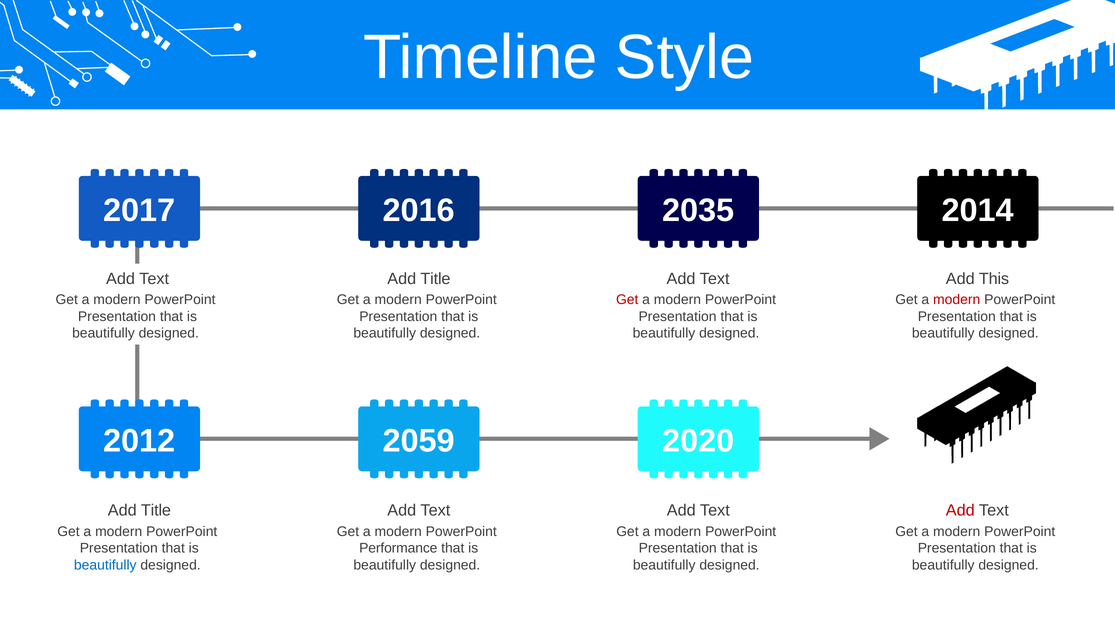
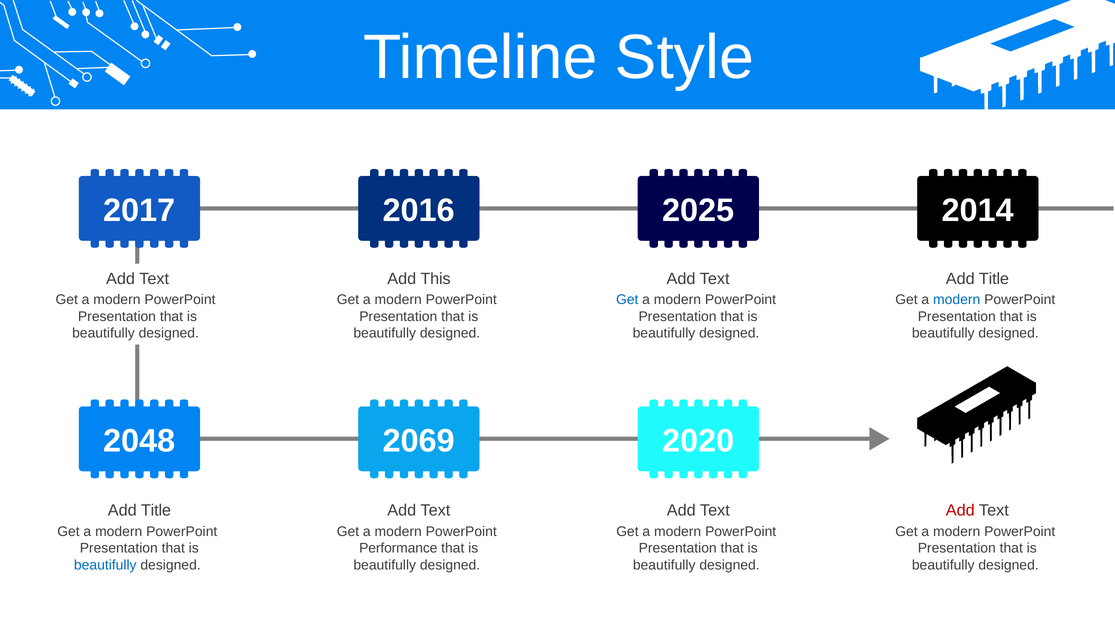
2035: 2035 -> 2025 (698, 210)
Title: Title -> This (435, 279)
This: This -> Title (994, 279)
Get colour: red -> blue (627, 300)
modern colour: red -> blue (957, 300)
2012: 2012 -> 2048 (139, 441)
2059: 2059 -> 2069 (419, 441)
